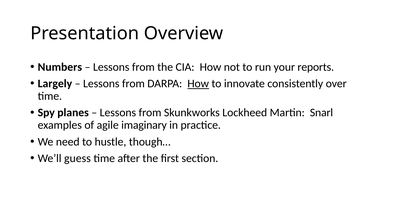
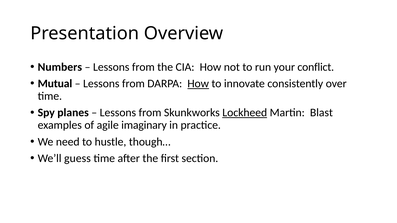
reports: reports -> conflict (316, 67)
Largely: Largely -> Mutual (55, 84)
Lockheed underline: none -> present (245, 113)
Snarl: Snarl -> Blast (321, 113)
